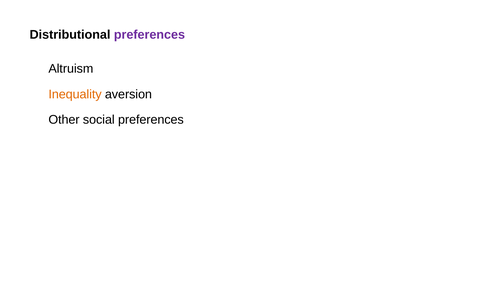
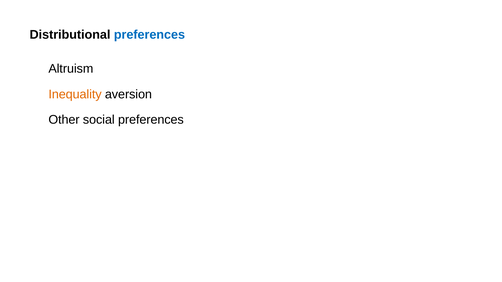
preferences colour: purple -> blue (149, 35)
